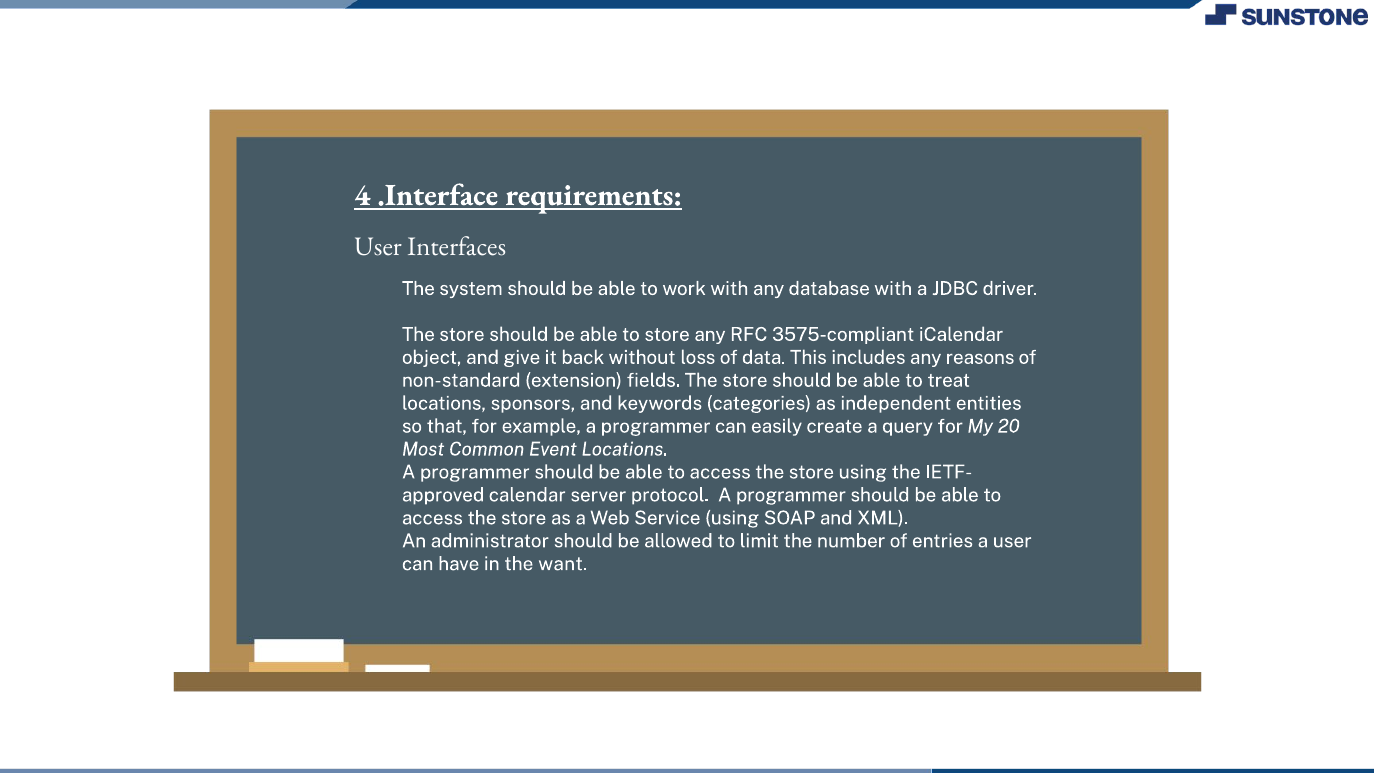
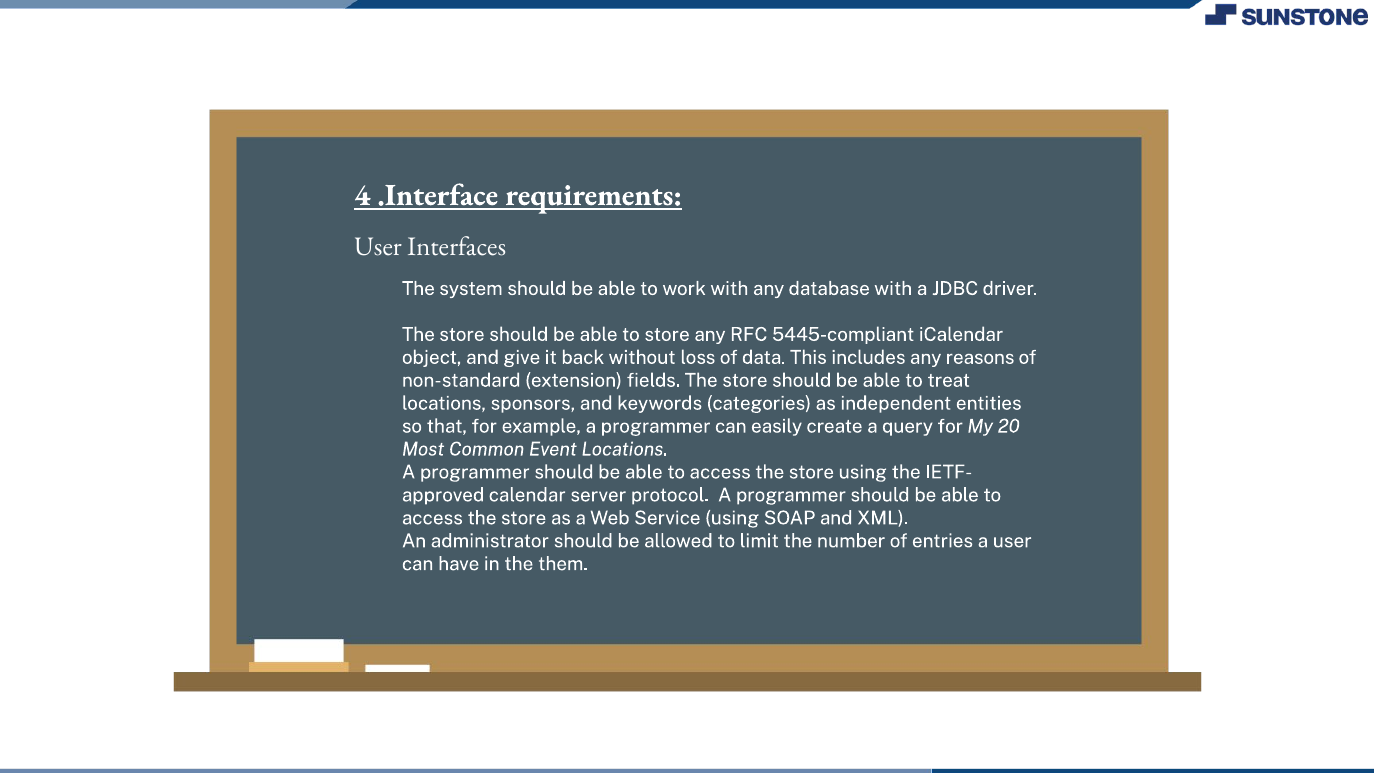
3575-compliant: 3575-compliant -> 5445-compliant (843, 334)
want: want -> them (563, 564)
